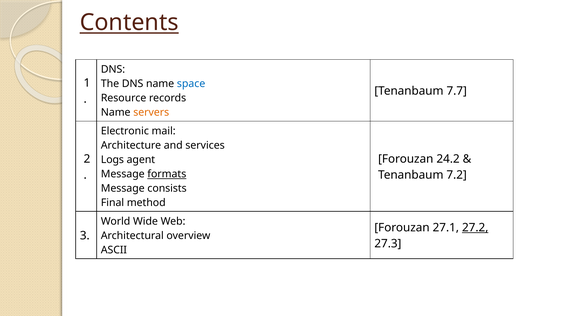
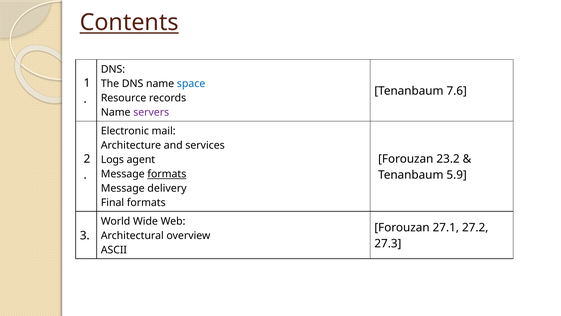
7.7: 7.7 -> 7.6 (457, 91)
servers colour: orange -> purple (151, 112)
24.2: 24.2 -> 23.2 (448, 159)
7.2: 7.2 -> 5.9 (457, 175)
consists: consists -> delivery (167, 188)
Final method: method -> formats (146, 202)
27.2 underline: present -> none (475, 227)
